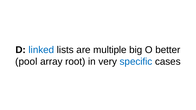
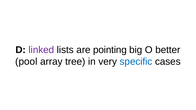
linked colour: blue -> purple (41, 50)
multiple: multiple -> pointing (110, 50)
root: root -> tree (75, 62)
